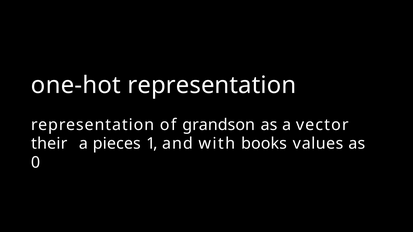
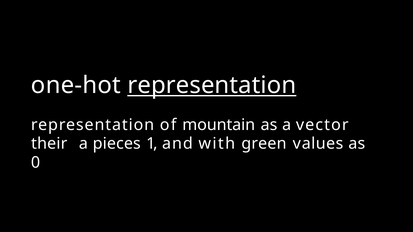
representation underline: none -> present (212, 85)
grandson: grandson -> mountain (219, 125)
books: books -> green (264, 144)
